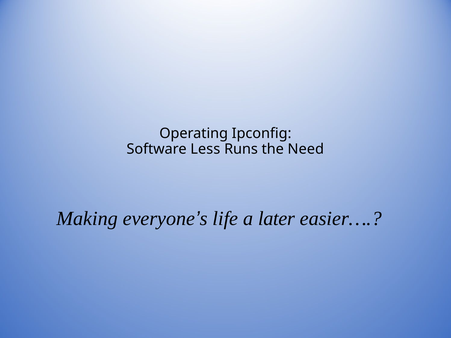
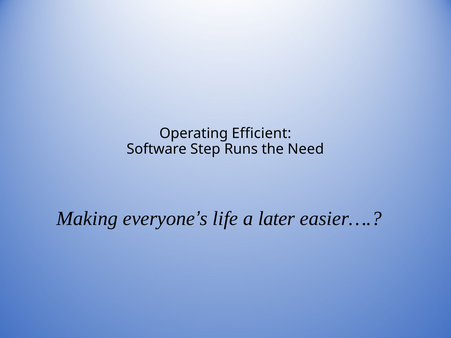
Ipconfig: Ipconfig -> Efficient (262, 134)
Less: Less -> Step (205, 149)
